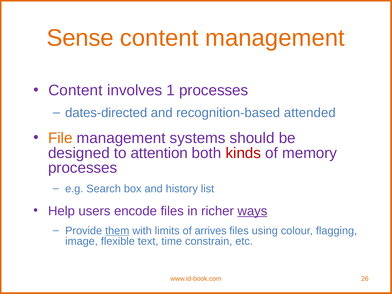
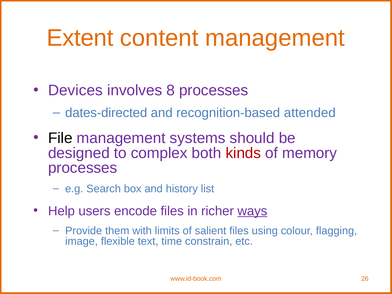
Sense: Sense -> Extent (80, 38)
Content: Content -> Devices (75, 90)
1: 1 -> 8 (171, 90)
File colour: orange -> black (60, 138)
attention: attention -> complex (159, 153)
them underline: present -> none (117, 231)
arrives: arrives -> salient (211, 231)
